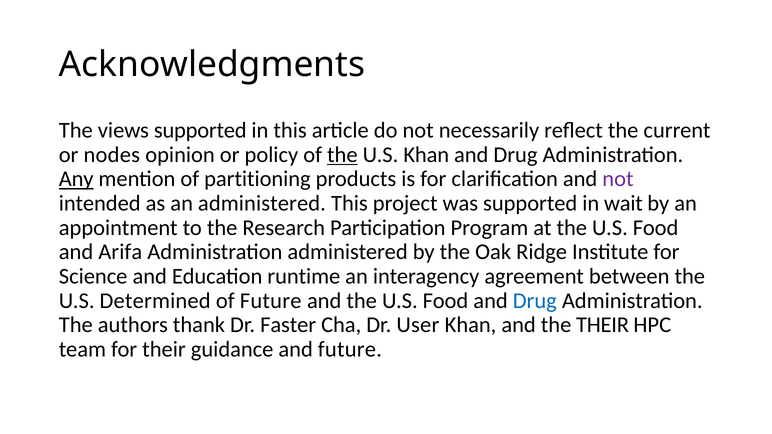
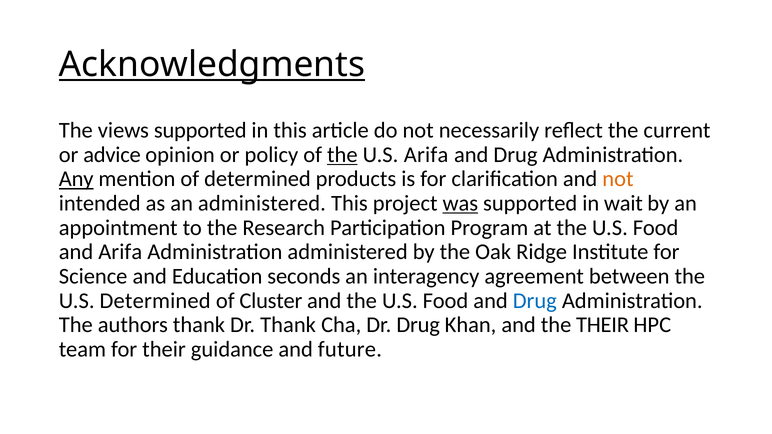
Acknowledgments underline: none -> present (212, 65)
nodes: nodes -> advice (112, 155)
U.S Khan: Khan -> Arifa (426, 155)
of partitioning: partitioning -> determined (257, 179)
not colour: purple -> orange (618, 179)
was underline: none -> present (460, 203)
runtime: runtime -> seconds (304, 276)
of Future: Future -> Cluster (271, 301)
Dr Faster: Faster -> Thank (288, 325)
Dr User: User -> Drug (418, 325)
